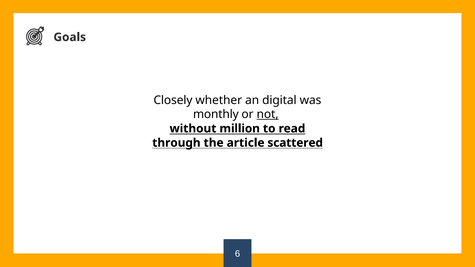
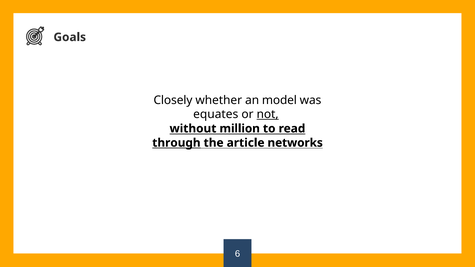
digital: digital -> model (279, 100)
monthly: monthly -> equates (216, 114)
through underline: none -> present (176, 143)
scattered: scattered -> networks (295, 143)
